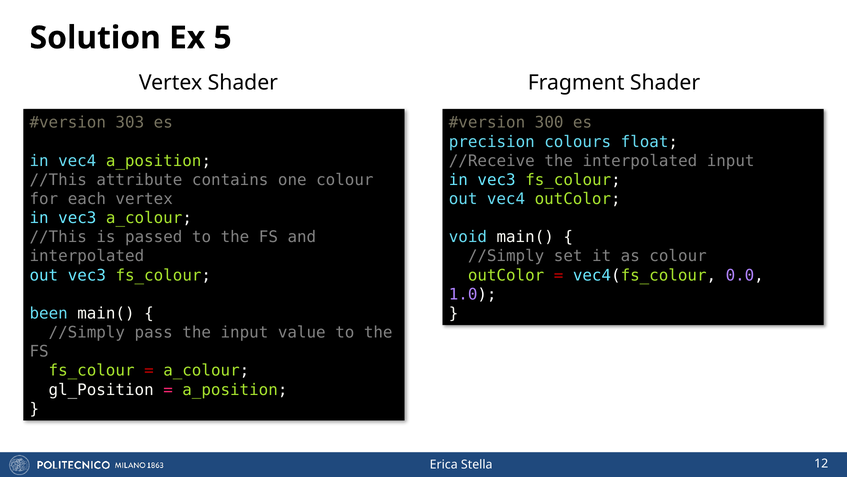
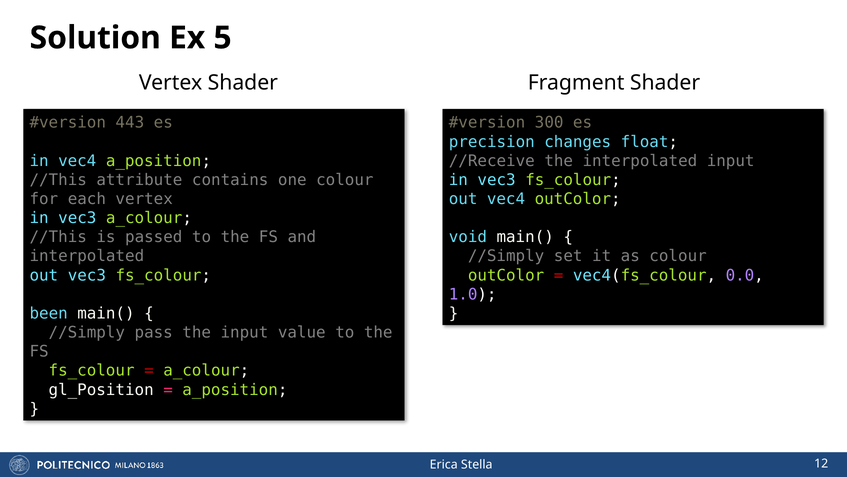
303: 303 -> 443 (130, 123)
colours: colours -> changes (578, 142)
